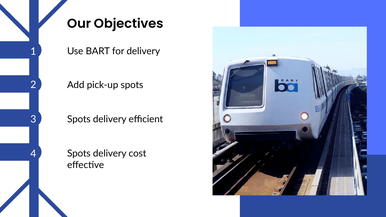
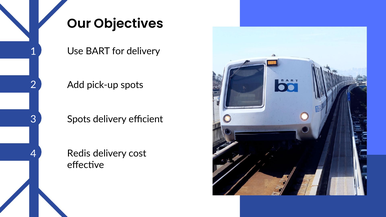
Spots: Spots -> Redis (79, 153)
